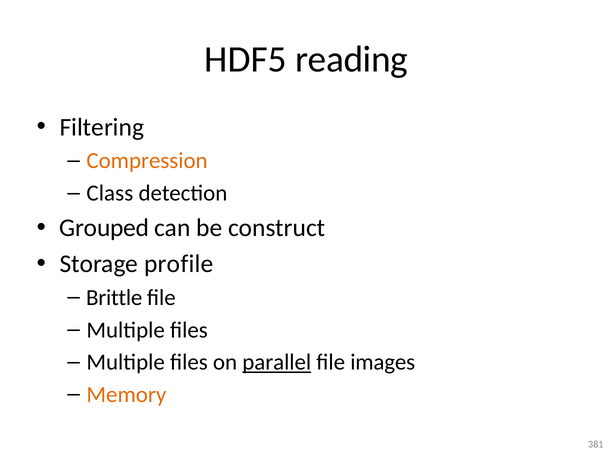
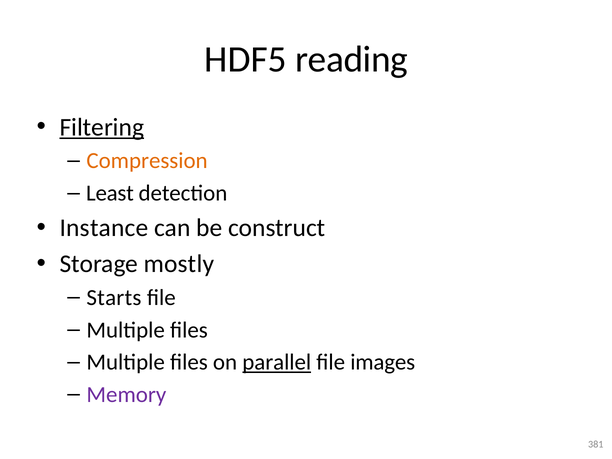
Filtering underline: none -> present (102, 127)
Class: Class -> Least (110, 193)
Grouped: Grouped -> Instance (104, 228)
profile: profile -> mostly (179, 264)
Brittle: Brittle -> Starts (114, 298)
Memory colour: orange -> purple (126, 395)
